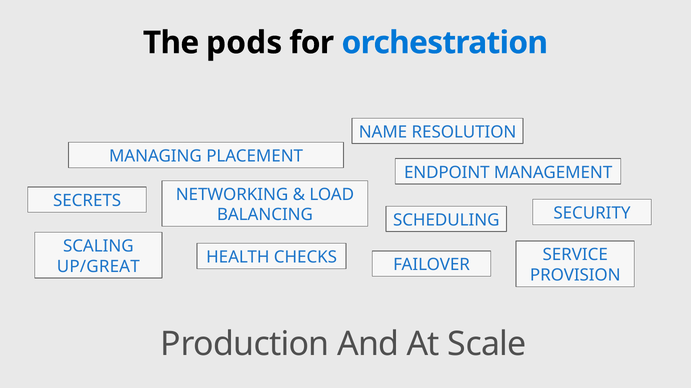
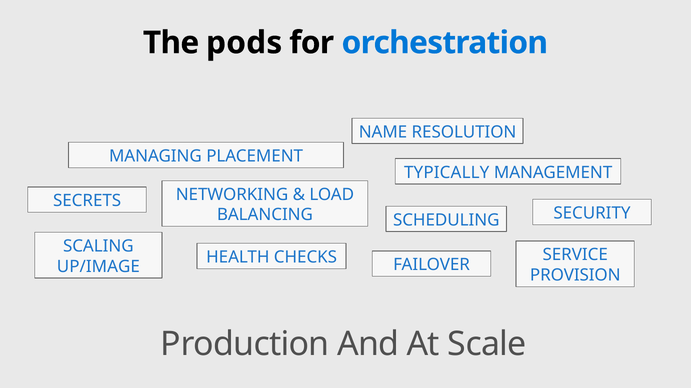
ENDPOINT: ENDPOINT -> TYPICALLY (447, 173)
UP/GREAT: UP/GREAT -> UP/IMAGE (98, 267)
